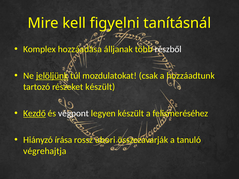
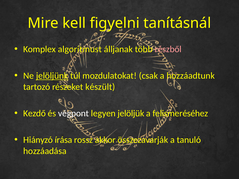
hozzáadása: hozzáadása -> algoritmust (80, 49)
részből colour: white -> pink (168, 49)
Kezdő underline: present -> none (35, 114)
legyen készült: készült -> jelöljük (131, 114)
ubori: ubori -> akkor (105, 140)
végrehajtja: végrehajtja -> hozzáadása (45, 151)
